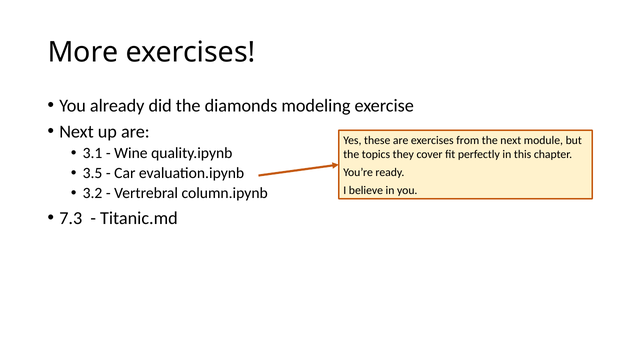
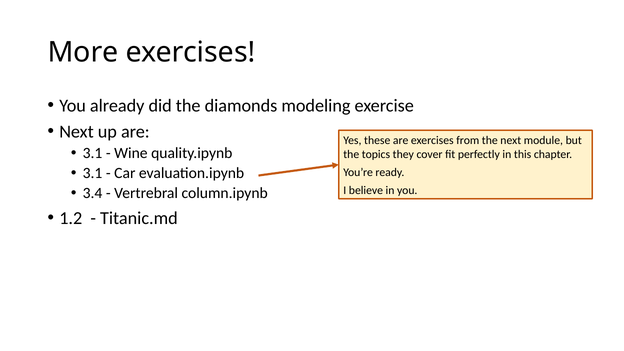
3.5: 3.5 -> 3.1 (93, 173)
3.2: 3.2 -> 3.4 (93, 193)
7.3: 7.3 -> 1.2 (71, 218)
